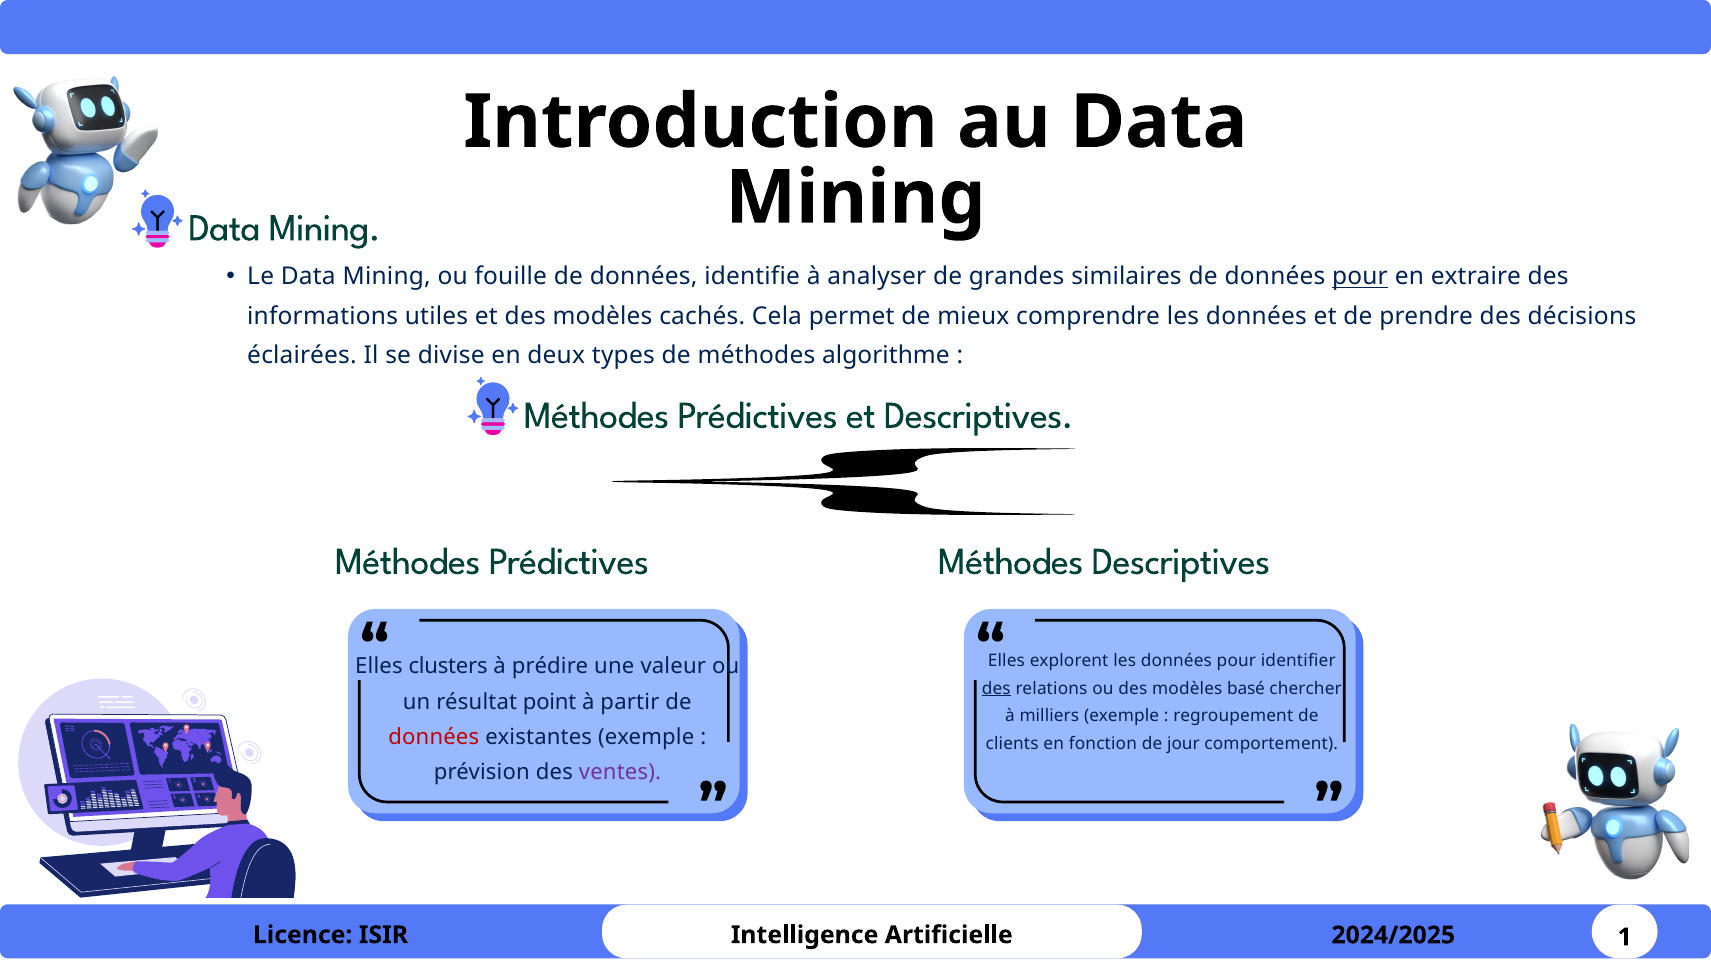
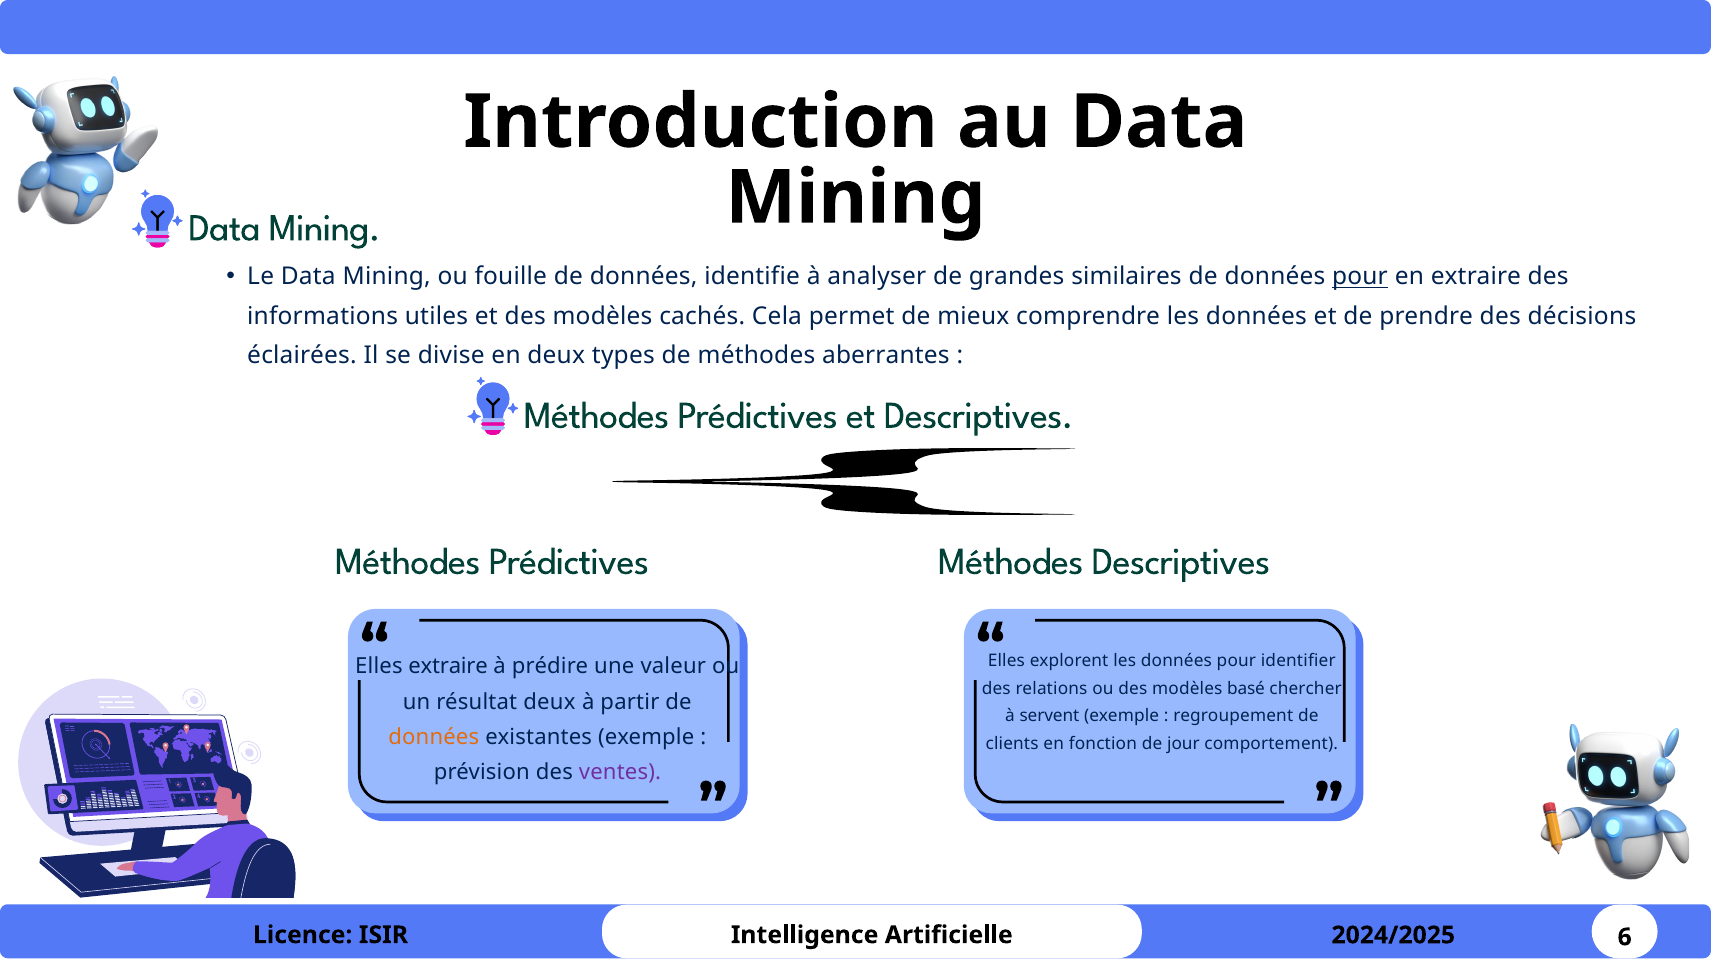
algorithme: algorithme -> aberrantes (886, 355)
Elles clusters: clusters -> extraire (448, 666)
des underline: present -> none (996, 688)
résultat point: point -> deux (549, 702)
milliers: milliers -> servent (1049, 716)
données colour: red -> orange (434, 737)
1: 1 -> 6 (1625, 937)
